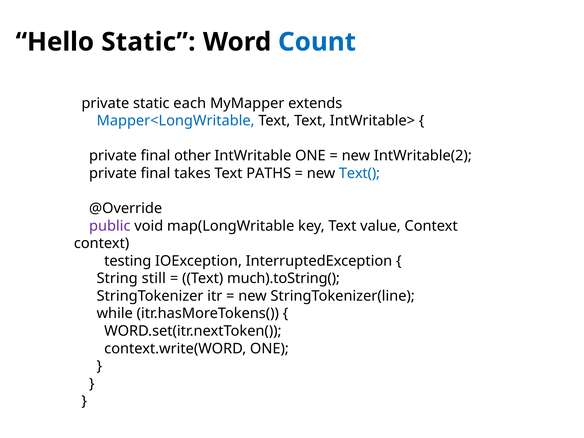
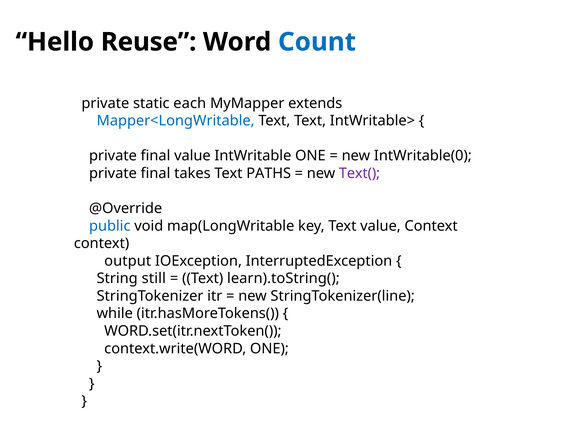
Hello Static: Static -> Reuse (149, 42)
final other: other -> value (192, 156)
IntWritable(2: IntWritable(2 -> IntWritable(0 (423, 156)
Text( colour: blue -> purple (359, 173)
public colour: purple -> blue (110, 226)
testing: testing -> output (128, 261)
much).toString(: much).toString( -> learn).toString( (283, 278)
